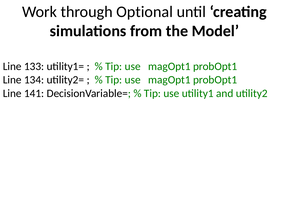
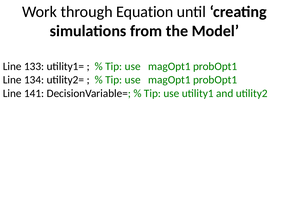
Optional: Optional -> Equation (145, 12)
